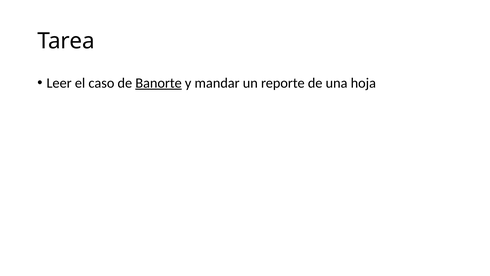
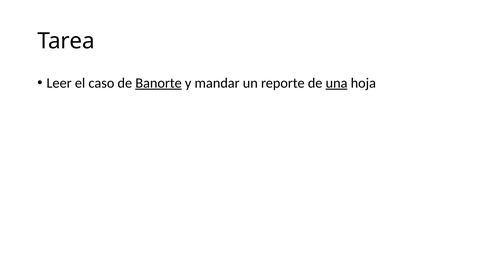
una underline: none -> present (337, 83)
